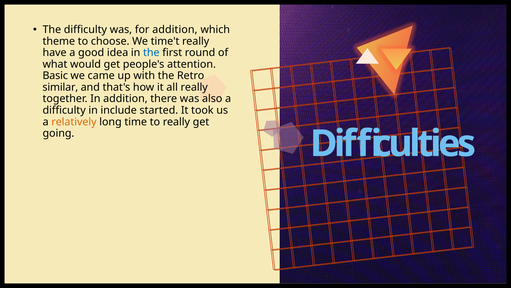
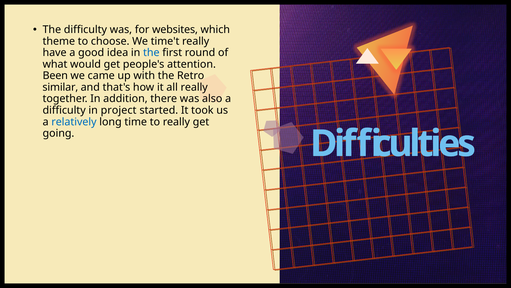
for addition: addition -> websites (175, 30)
Basic: Basic -> Been (55, 76)
include: include -> project (119, 110)
relatively colour: orange -> blue (74, 122)
